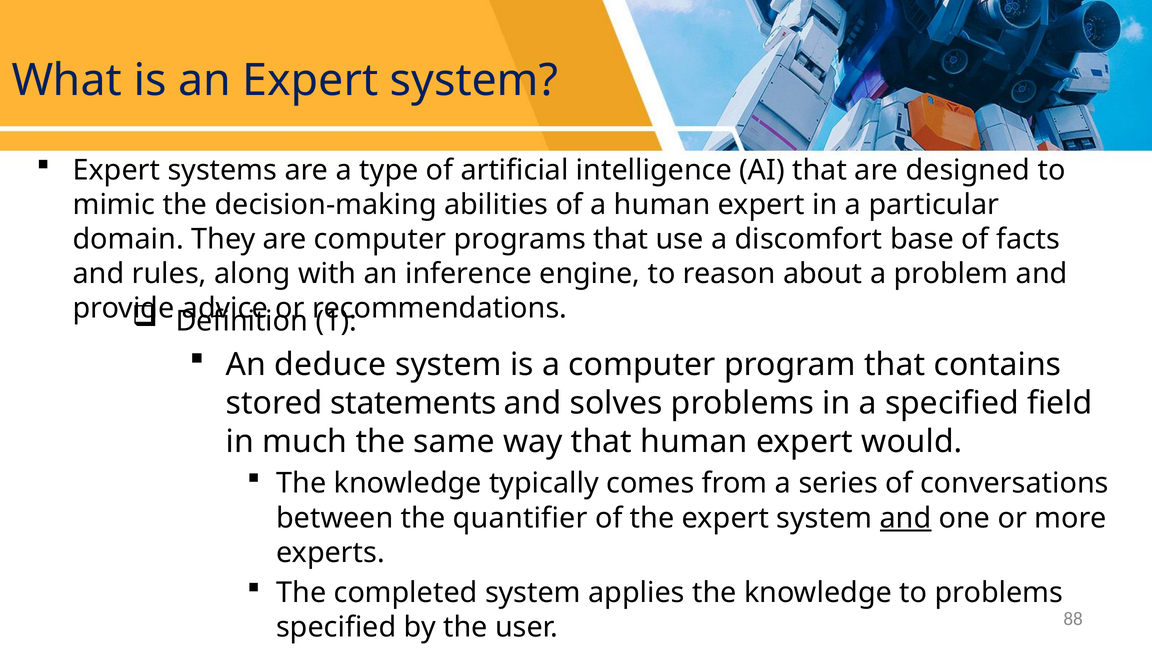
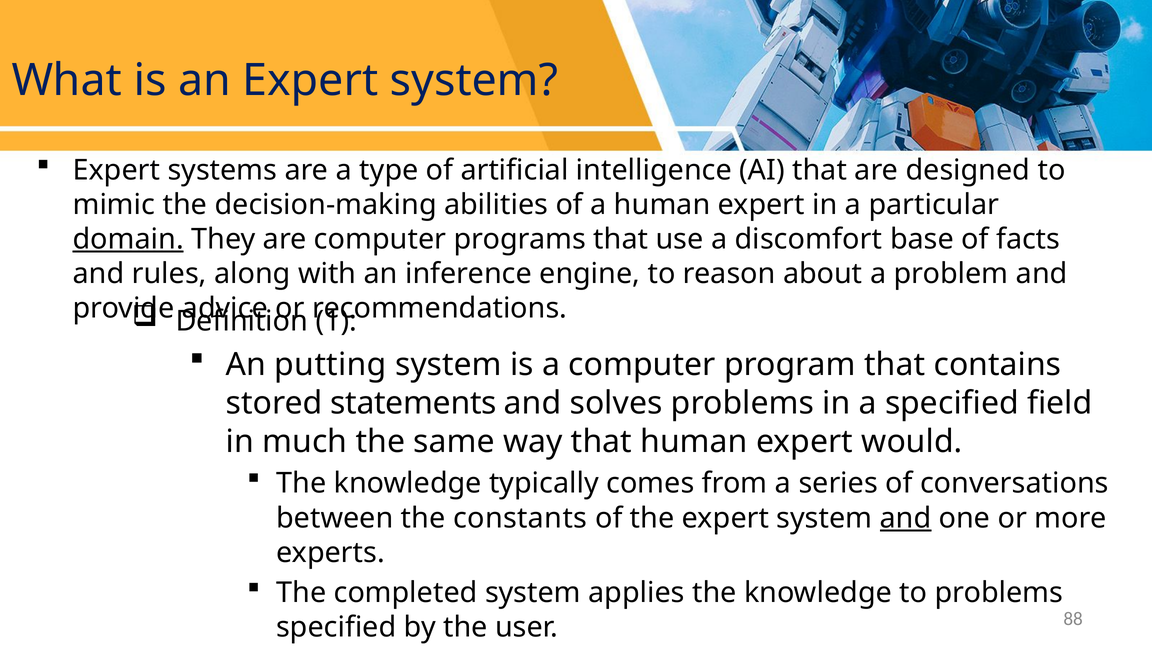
domain underline: none -> present (128, 239)
deduce: deduce -> putting (331, 365)
quantifier: quantifier -> constants (520, 518)
